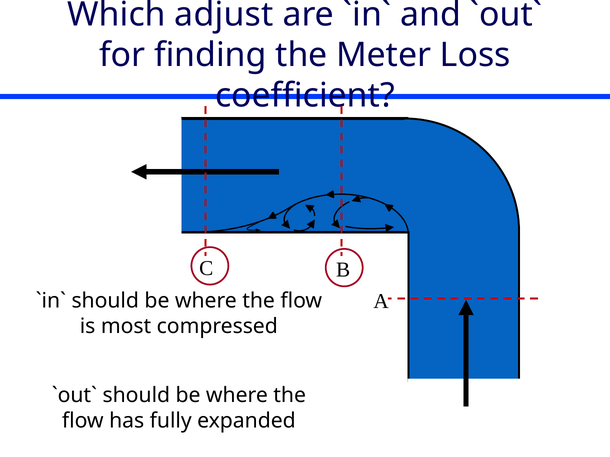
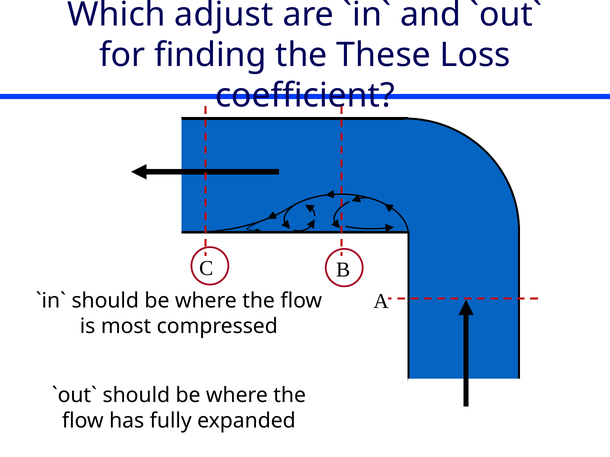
Meter: Meter -> These (384, 55)
